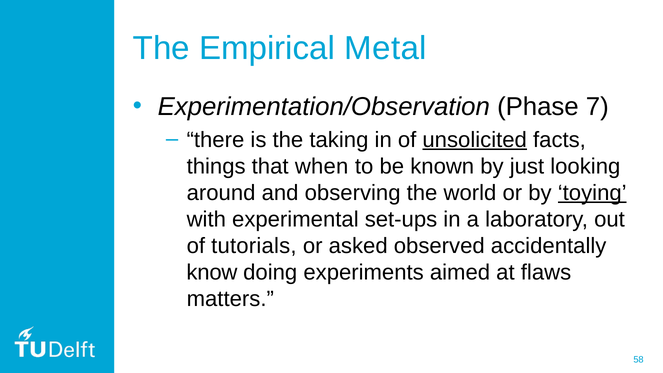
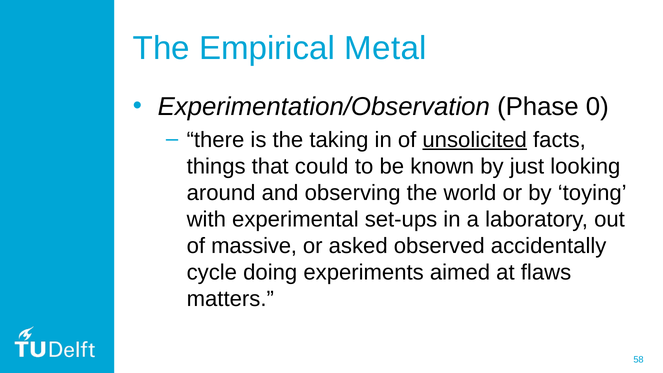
7: 7 -> 0 (597, 107)
when: when -> could (322, 166)
toying underline: present -> none (592, 193)
tutorials: tutorials -> massive (254, 246)
know: know -> cycle (212, 272)
